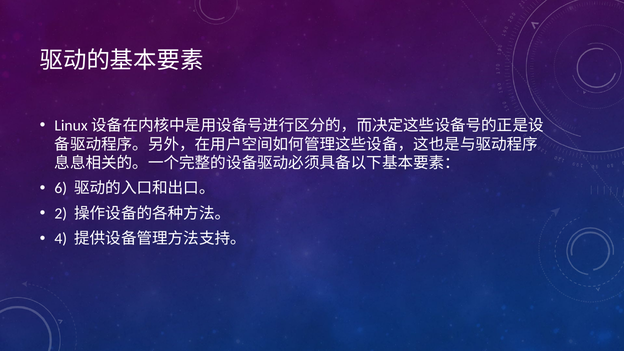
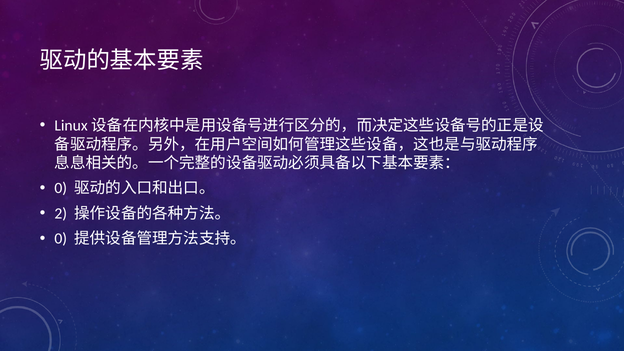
6: 6 -> 0 (61, 188)
4: 4 -> 0 (61, 239)
